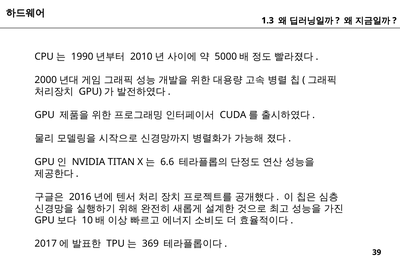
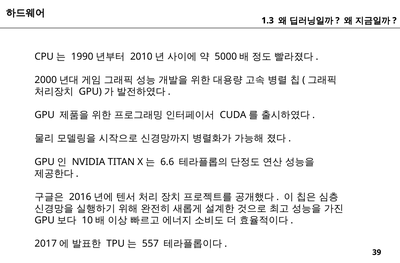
369: 369 -> 557 (150, 243)
